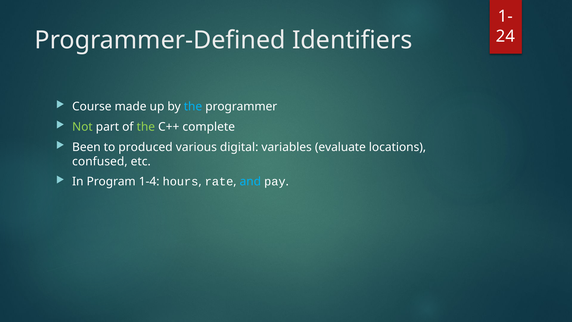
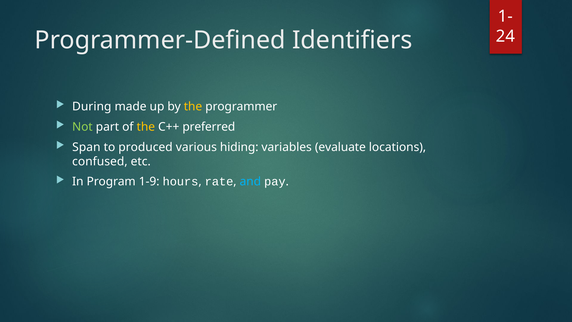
Course: Course -> During (92, 106)
the colour: light blue -> yellow (193, 106)
the colour: light green -> yellow (146, 127)
complete: complete -> preferred (209, 127)
Been: Been -> Span (86, 147)
digital: digital -> hiding (239, 147)
1-4: 1-4 -> 1-9 (149, 182)
